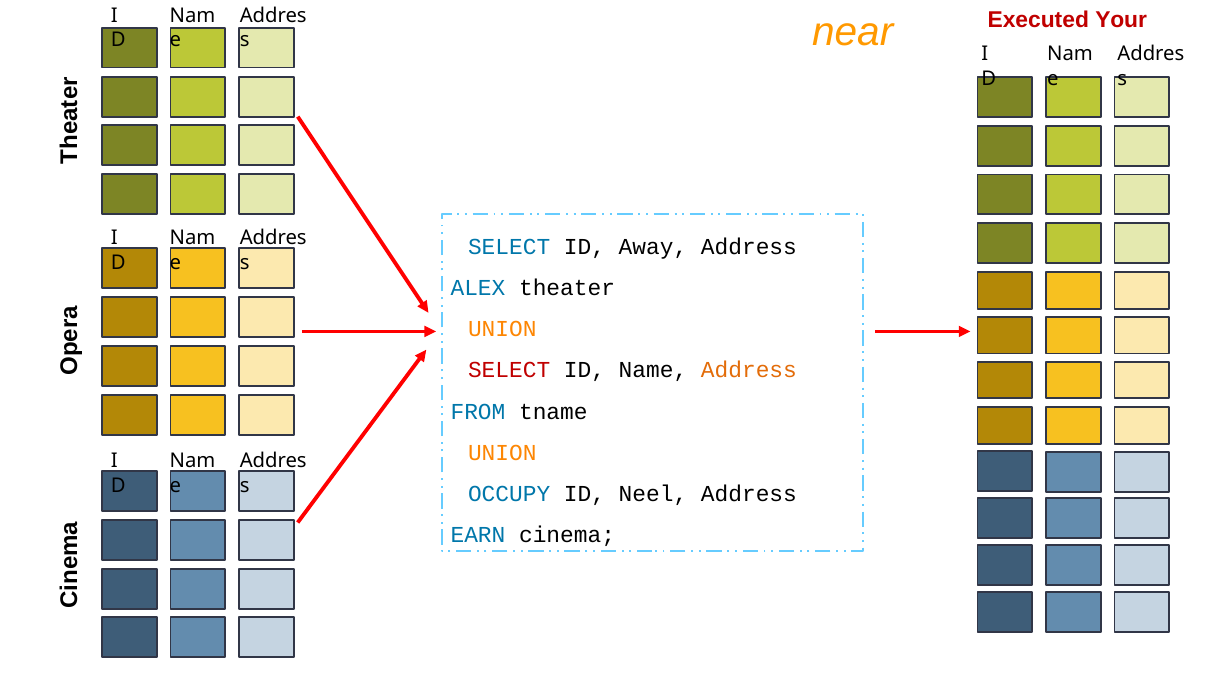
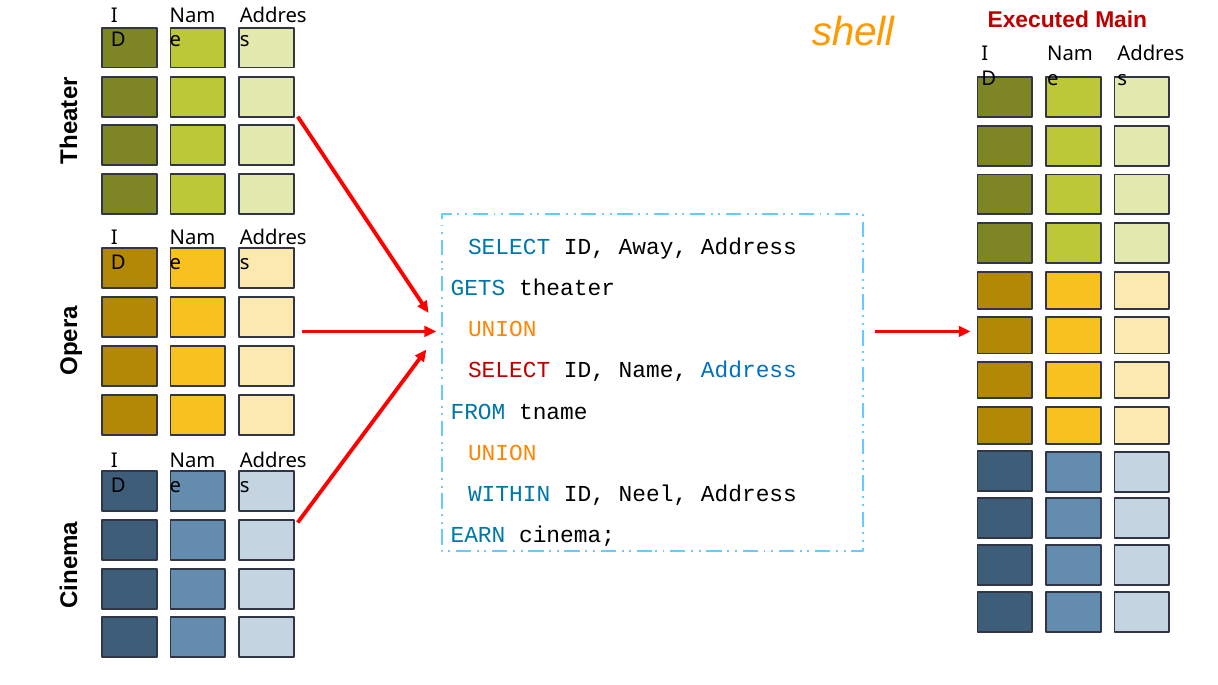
Your: Your -> Main (1121, 20)
near: near -> shell (853, 32)
ALEX: ALEX -> GETS (478, 288)
Address colour: orange -> blue (749, 371)
OCCUPY: OCCUPY -> WITHIN (509, 494)
